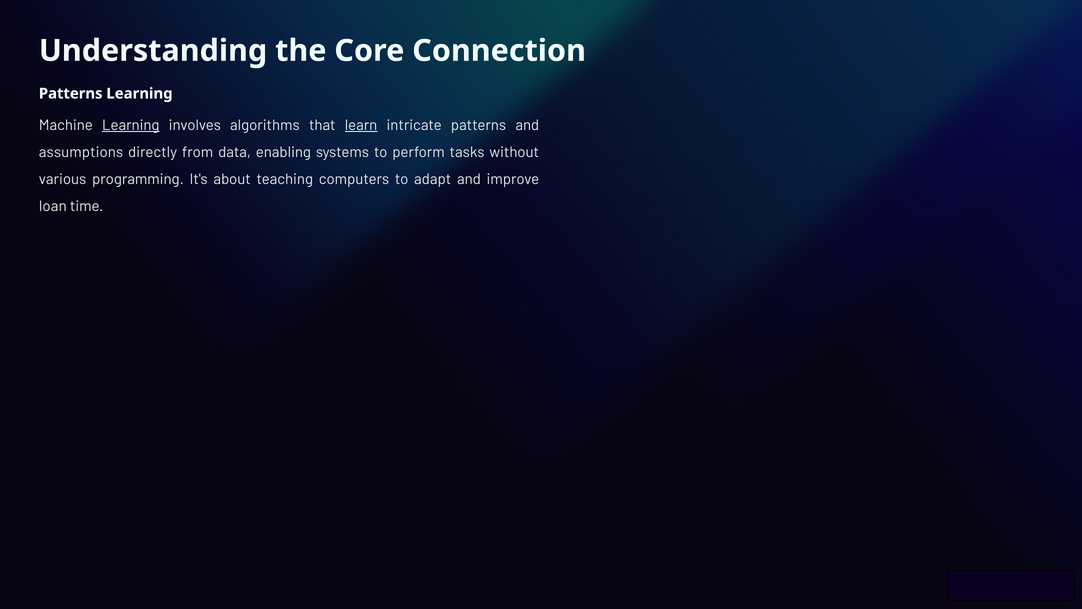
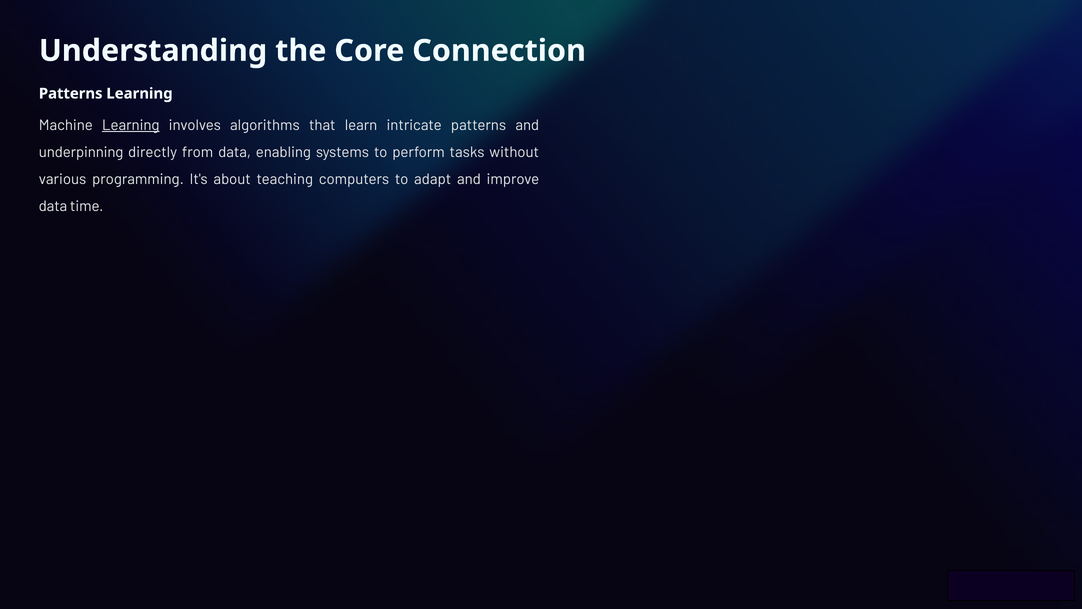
learn underline: present -> none (361, 125)
assumptions: assumptions -> underpinning (81, 152)
loan: loan -> data (53, 206)
